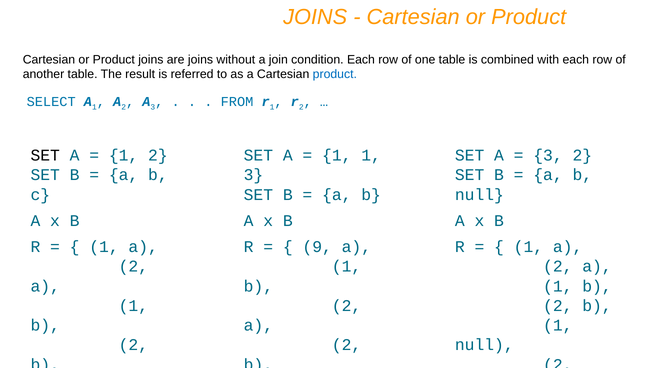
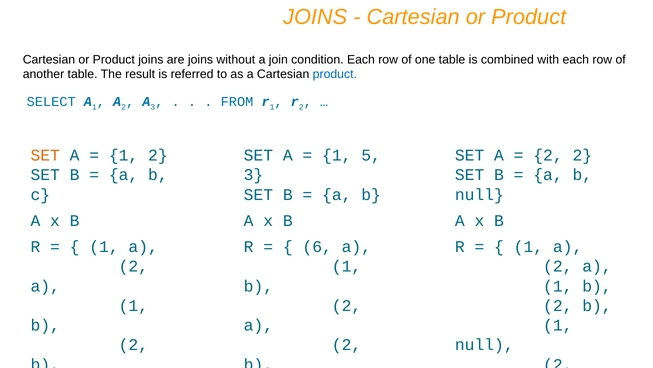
SET colour: black -> orange (45, 155)
1 1: 1 -> 5 (371, 155)
3: 3 -> 2 (548, 155)
9: 9 -> 6 (317, 246)
